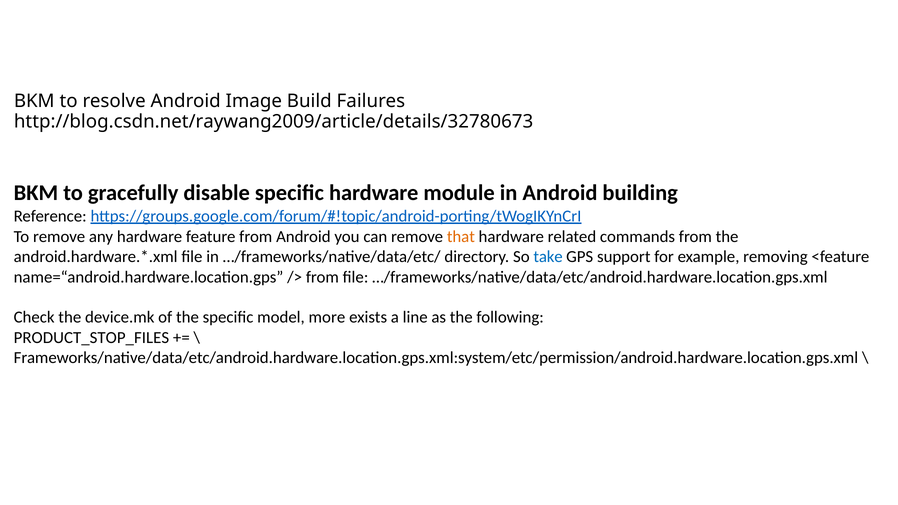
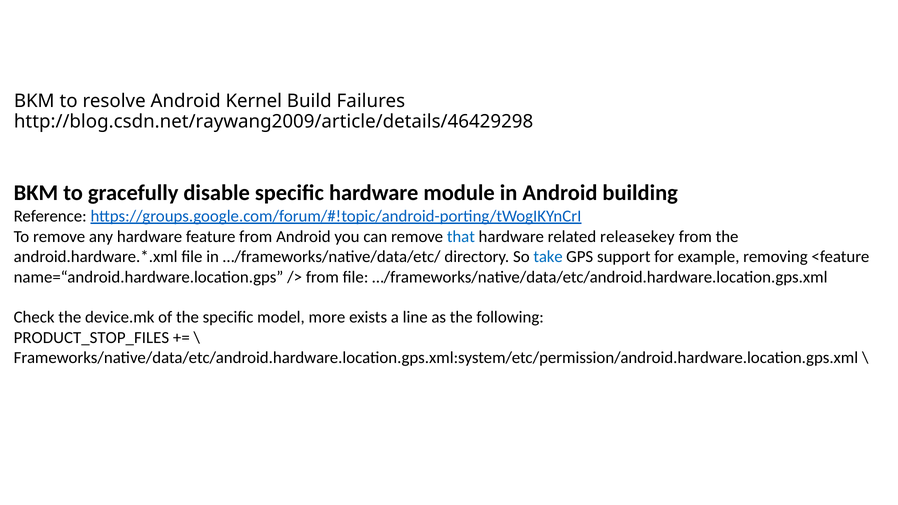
Image: Image -> Kernel (254, 101)
http://blog.csdn.net/raywang2009/article/details/32780673: http://blog.csdn.net/raywang2009/article/details/32780673 -> http://blog.csdn.net/raywang2009/article/details/46429298 (274, 121)
that colour: orange -> blue (461, 237)
commands: commands -> releasekey (637, 237)
